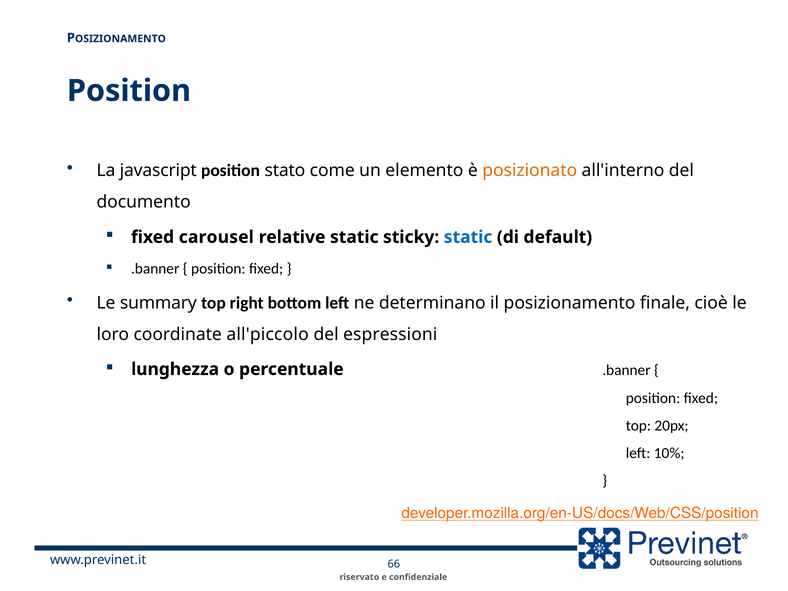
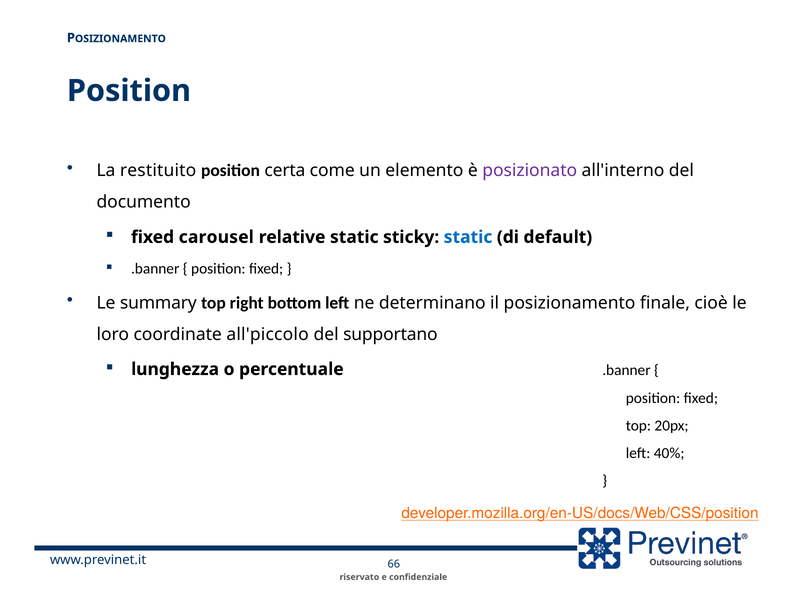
javascript: javascript -> restituito (158, 171)
stato: stato -> certa (285, 171)
posizionato colour: orange -> purple (530, 171)
espressioni: espressioni -> supportano (390, 334)
10%: 10% -> 40% (669, 453)
